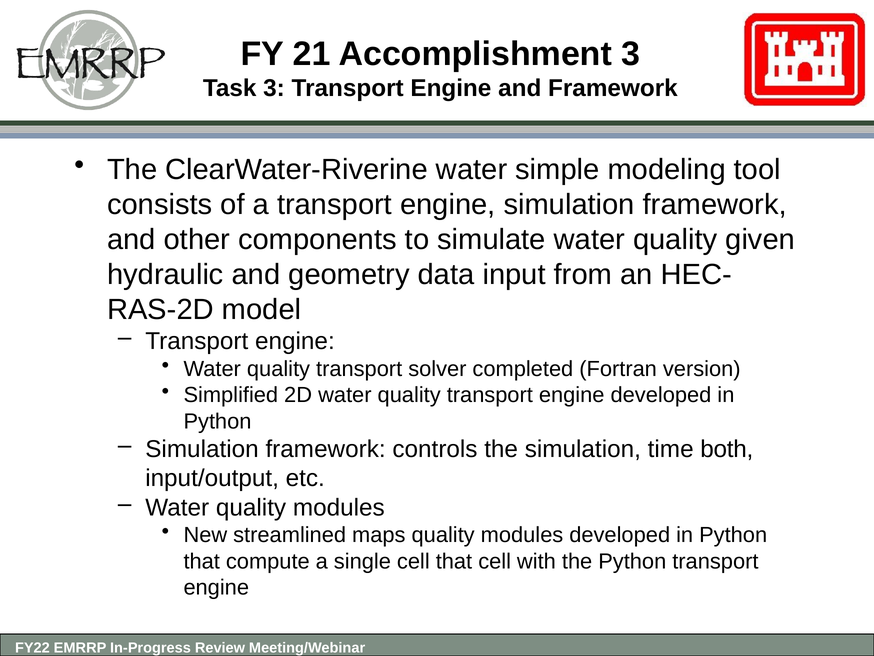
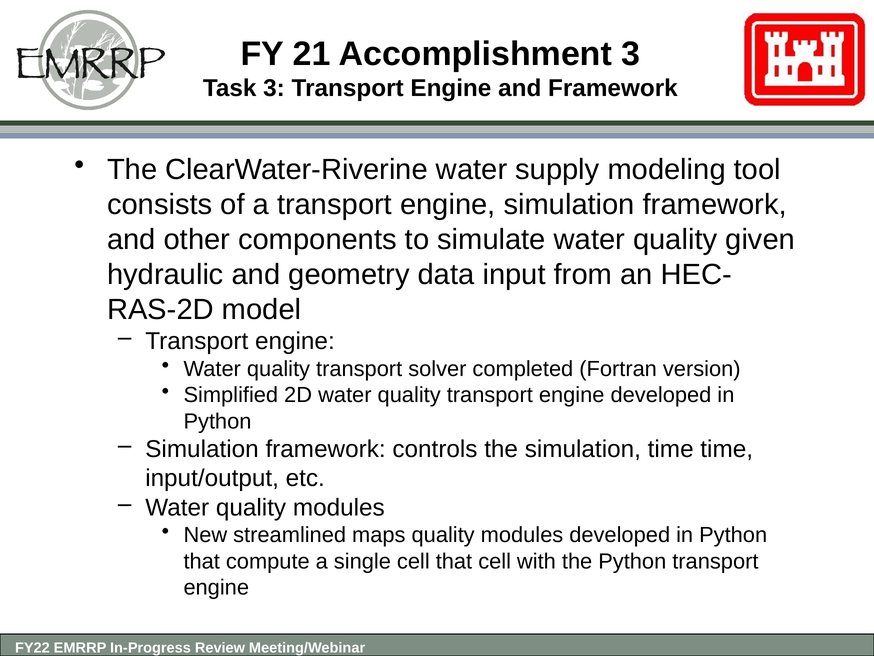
simple: simple -> supply (557, 170)
time both: both -> time (727, 449)
